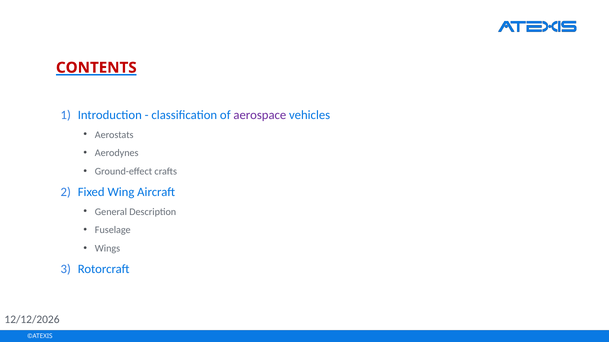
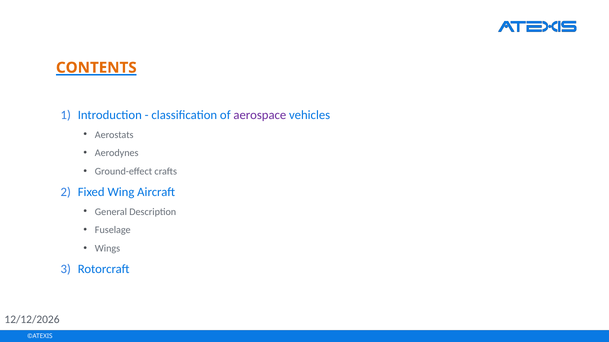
CONTENTS colour: red -> orange (96, 68)
